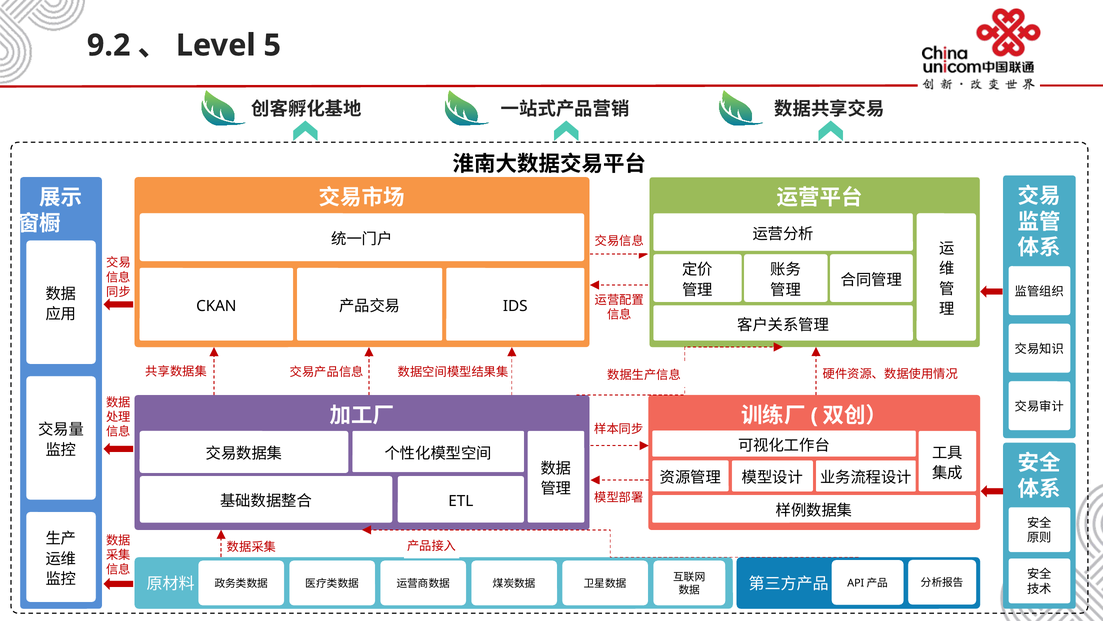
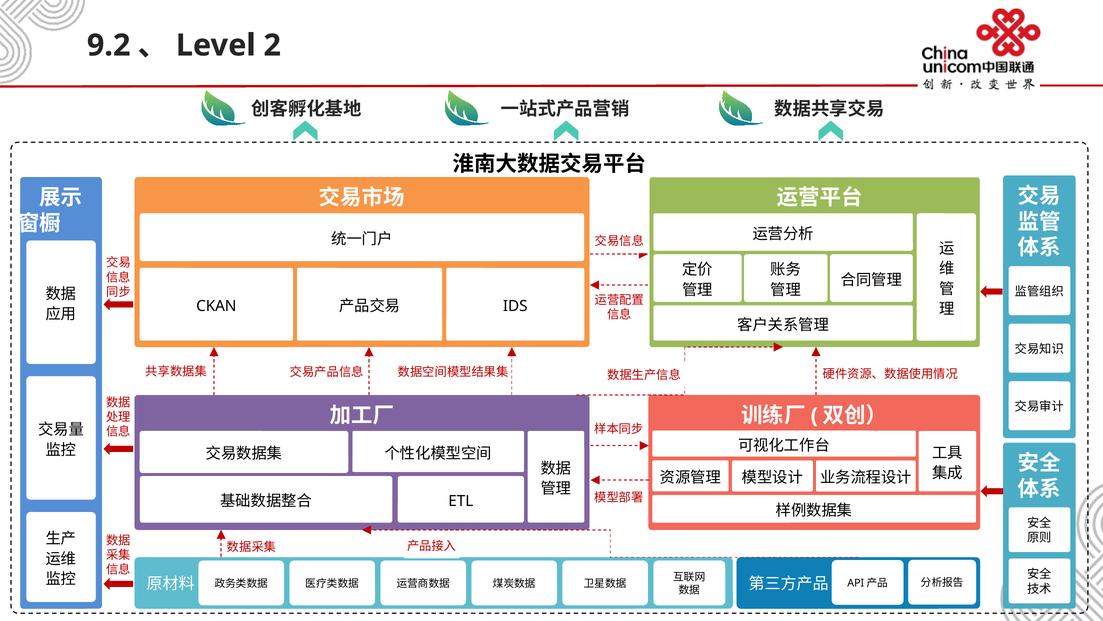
5: 5 -> 2 (272, 45)
